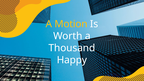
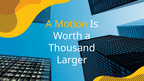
Happy: Happy -> Larger (72, 60)
